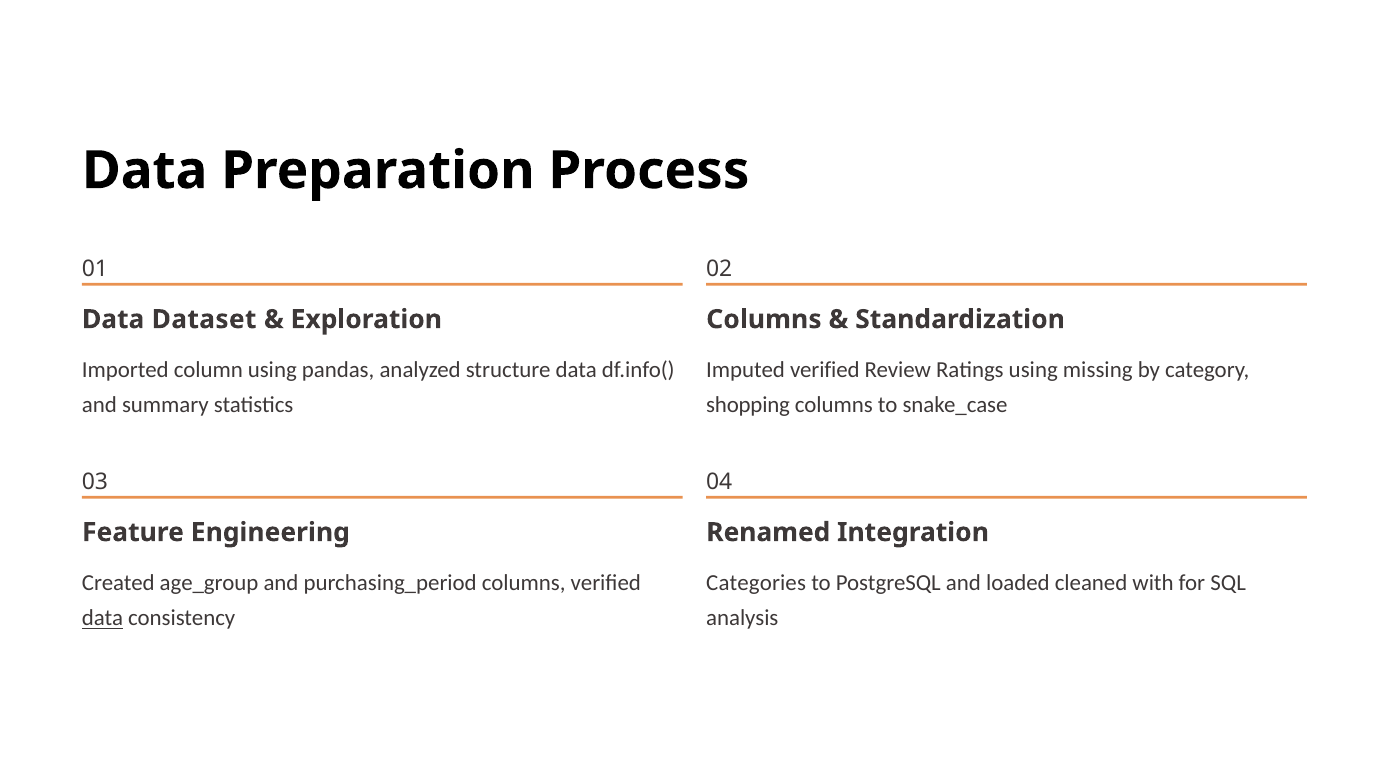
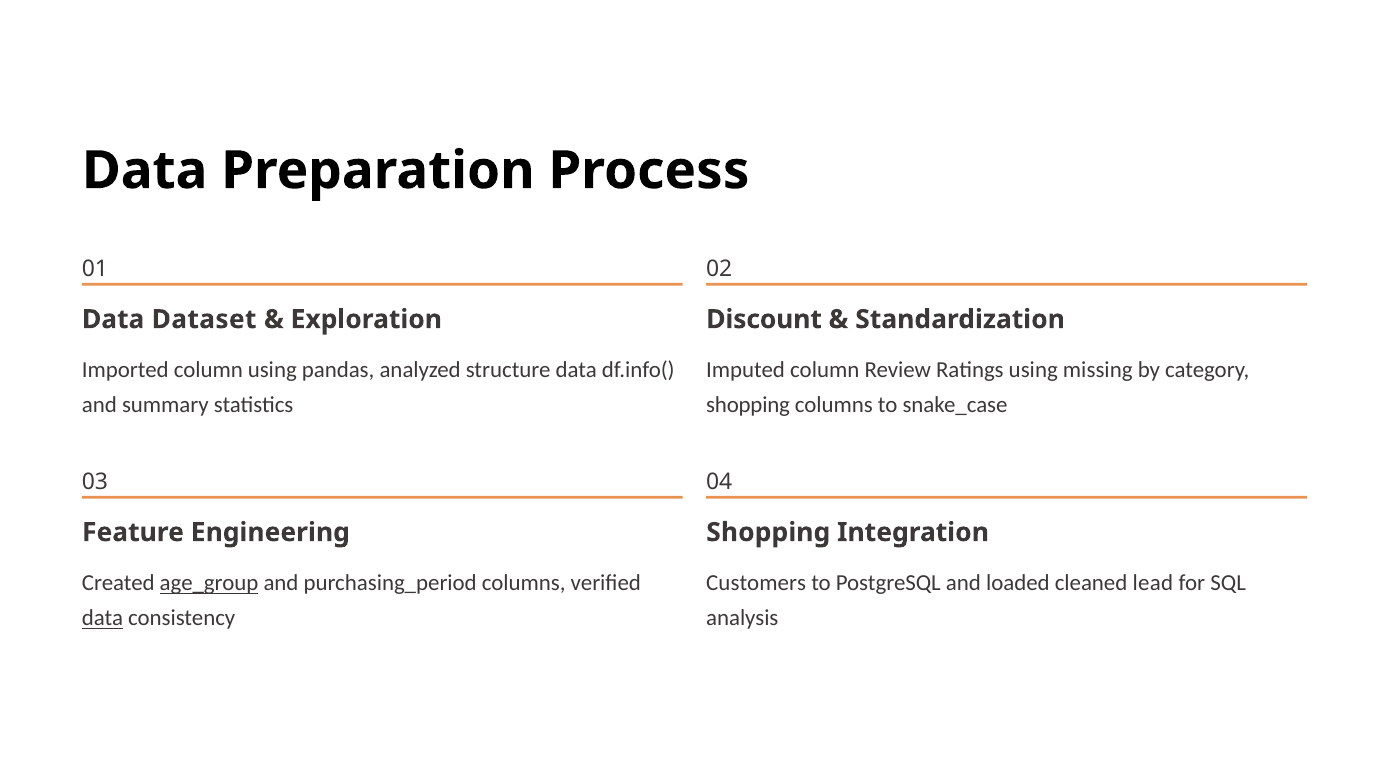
Columns: Columns -> Discount (764, 320)
Imputed verified: verified -> column (825, 371)
Renamed: Renamed -> Shopping (768, 533)
age_group underline: none -> present (209, 584)
Categories: Categories -> Customers (756, 584)
with: with -> lead (1153, 584)
